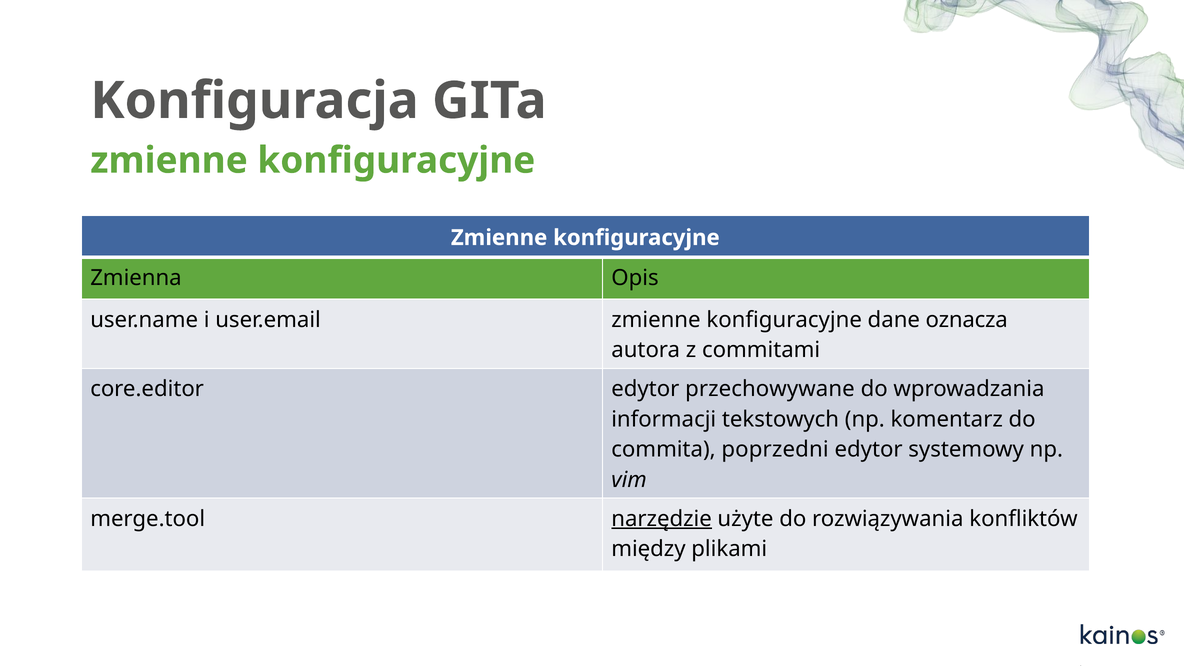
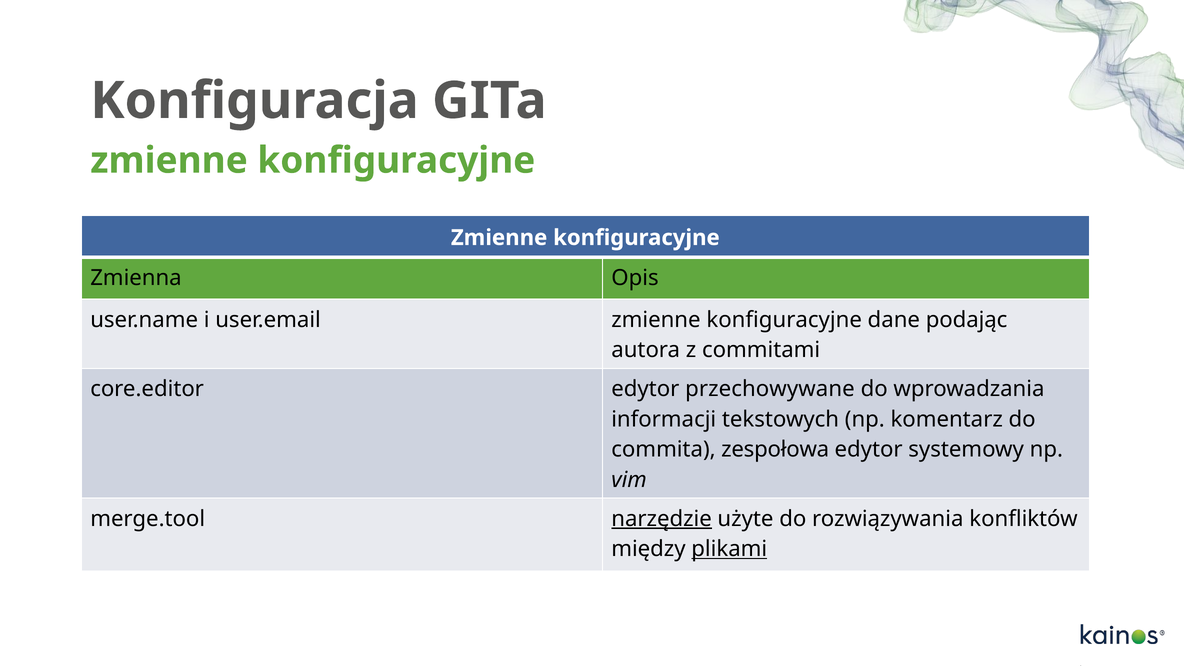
oznacza: oznacza -> podając (967, 320)
poprzedni: poprzedni -> zespołowa (775, 449)
plikami underline: none -> present (729, 549)
